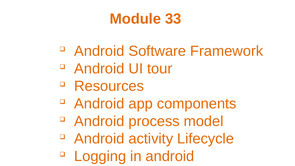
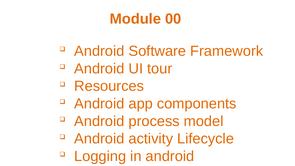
33: 33 -> 00 (173, 19)
